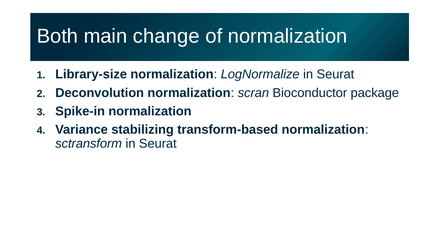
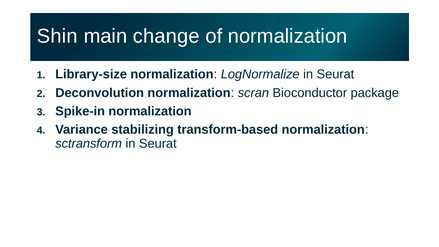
Both: Both -> Shin (57, 36)
